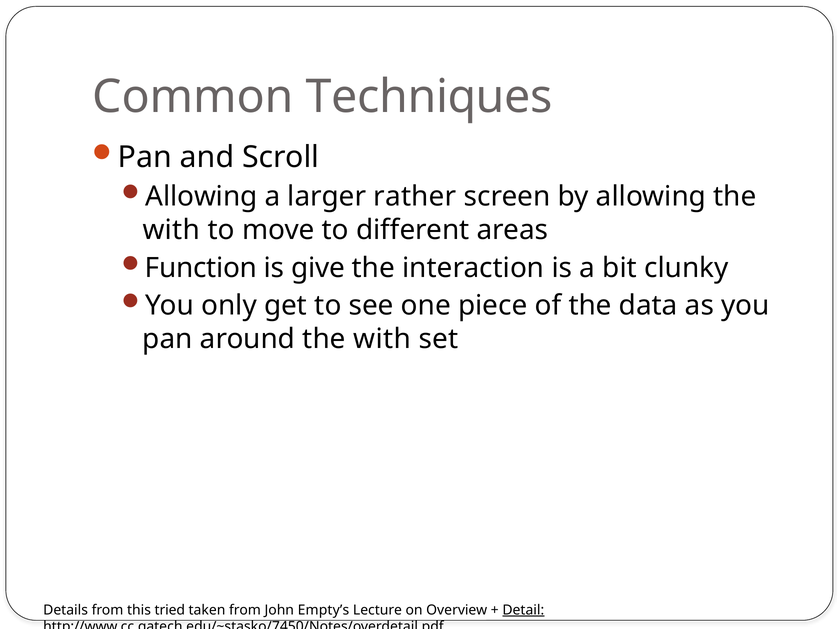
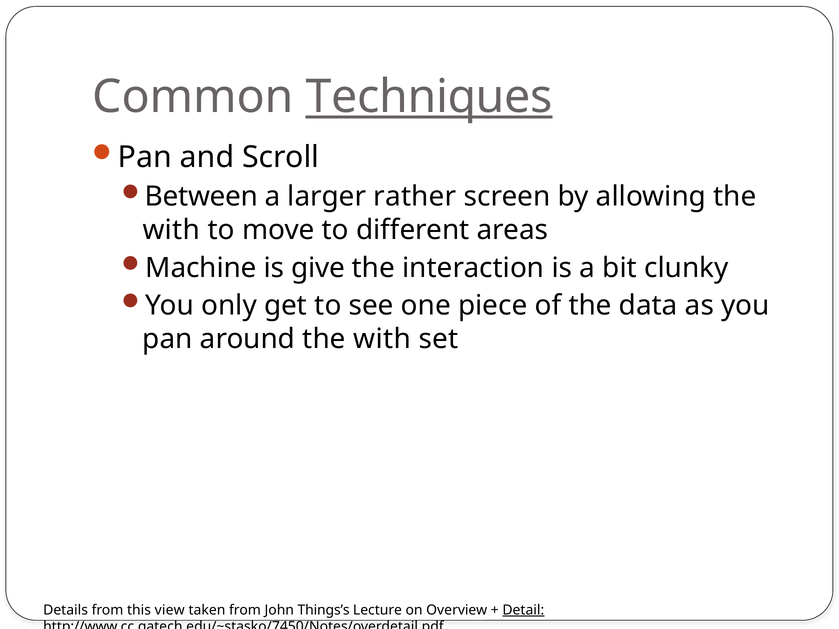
Techniques underline: none -> present (429, 97)
Allowing: Allowing -> Between (201, 196)
Function: Function -> Machine (201, 268)
tried: tried -> view (170, 610)
Empty’s: Empty’s -> Things’s (324, 610)
